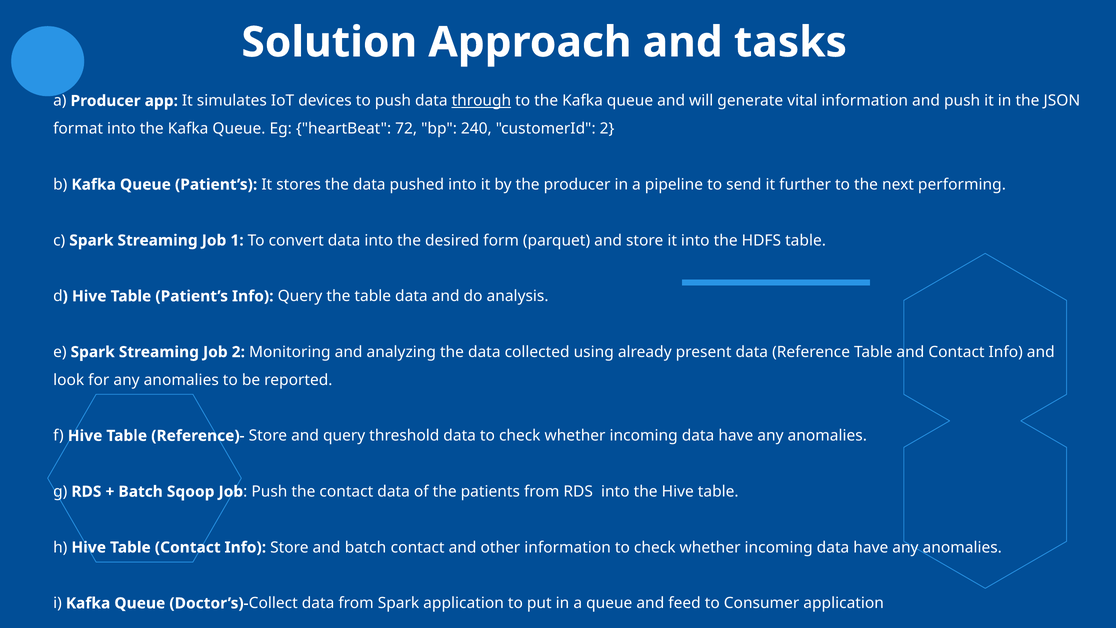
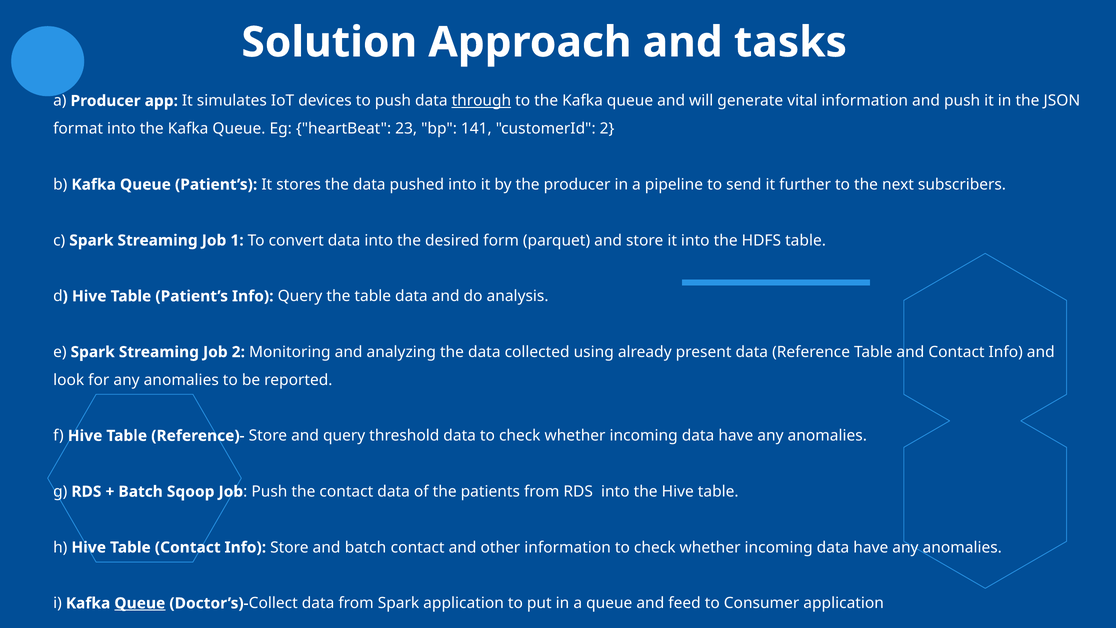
72: 72 -> 23 (406, 129)
240: 240 -> 141 (476, 129)
performing: performing -> subscribers (962, 185)
Queue underline: none -> present (140, 603)
